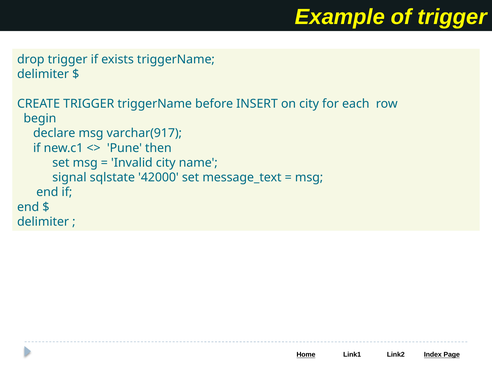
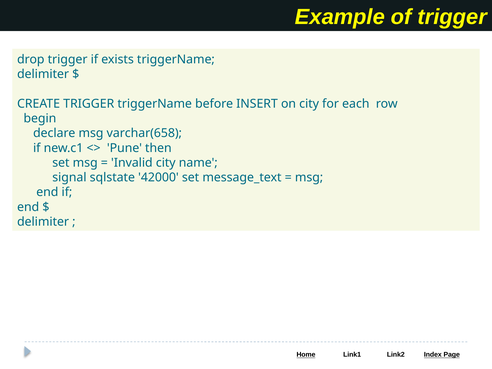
varchar(917: varchar(917 -> varchar(658 (144, 133)
